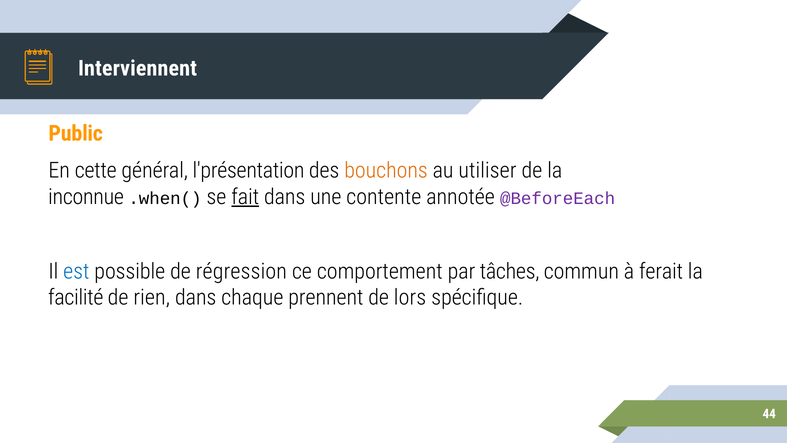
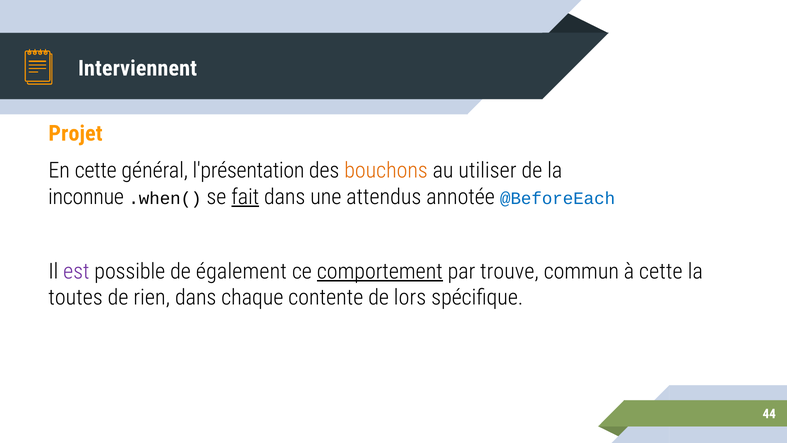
Public: Public -> Projet (75, 133)
contente: contente -> attendus (384, 197)
@BeforeEach colour: purple -> blue (558, 198)
est colour: blue -> purple (76, 271)
régression: régression -> également (241, 271)
comportement underline: none -> present (380, 271)
tâches: tâches -> trouve (509, 271)
à ferait: ferait -> cette (661, 271)
facilité: facilité -> toutes (76, 297)
prennent: prennent -> contente (326, 297)
